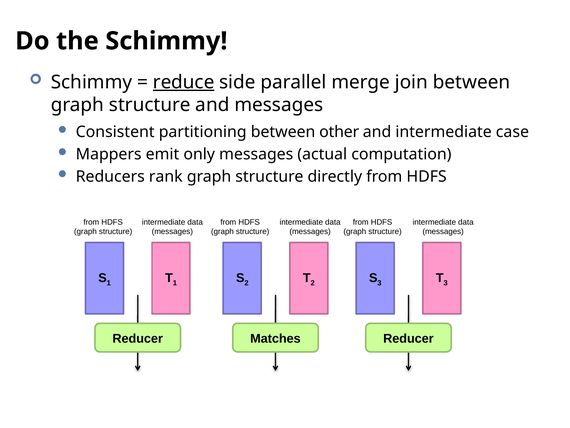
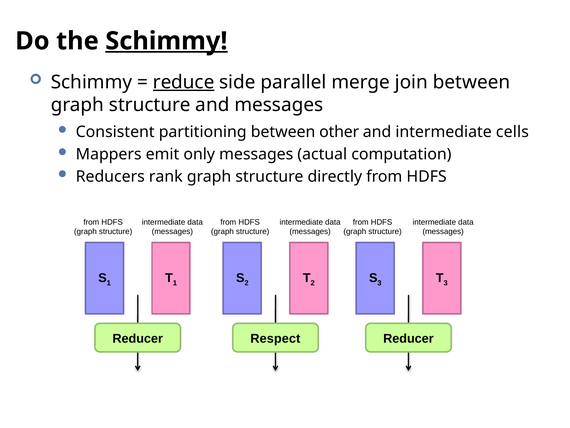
Schimmy underline: none -> present (166, 41)
case: case -> cells (512, 132)
Matches: Matches -> Respect (275, 338)
